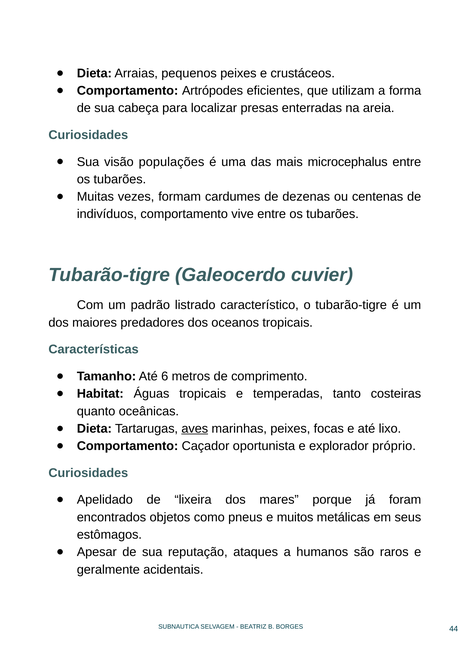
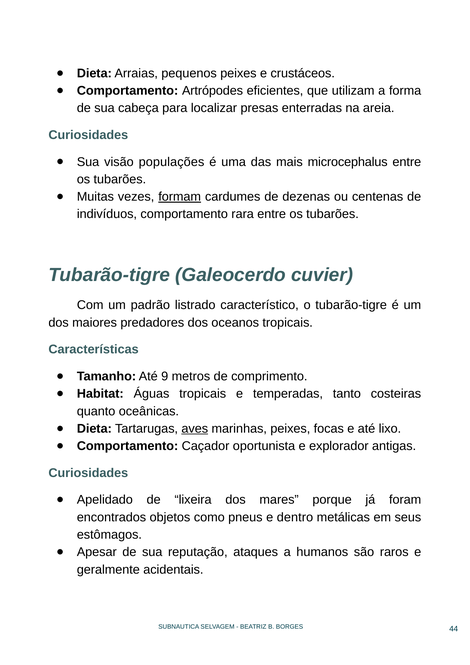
formam underline: none -> present (180, 197)
vive: vive -> rara (243, 214)
6: 6 -> 9 (165, 376)
próprio: próprio -> antigas (394, 446)
muitos: muitos -> dentro (295, 517)
